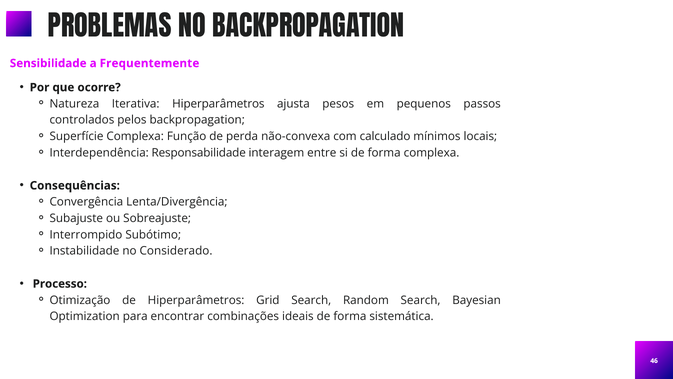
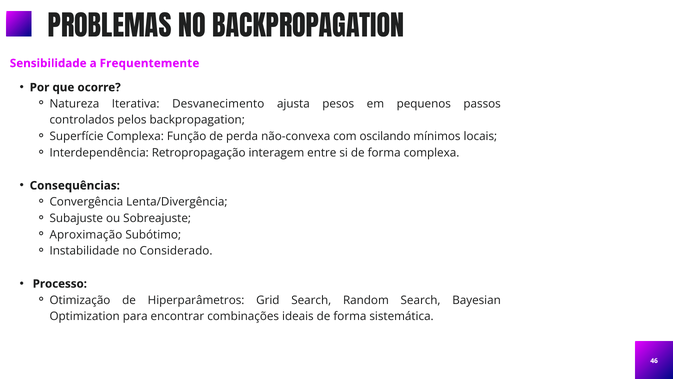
Iterativa Hiperparâmetros: Hiperparâmetros -> Desvanecimento (218, 104)
calculado: calculado -> oscilando (385, 136)
Responsabilidade: Responsabilidade -> Retropropagação (199, 153)
Interrompido: Interrompido -> Aproximação (86, 234)
